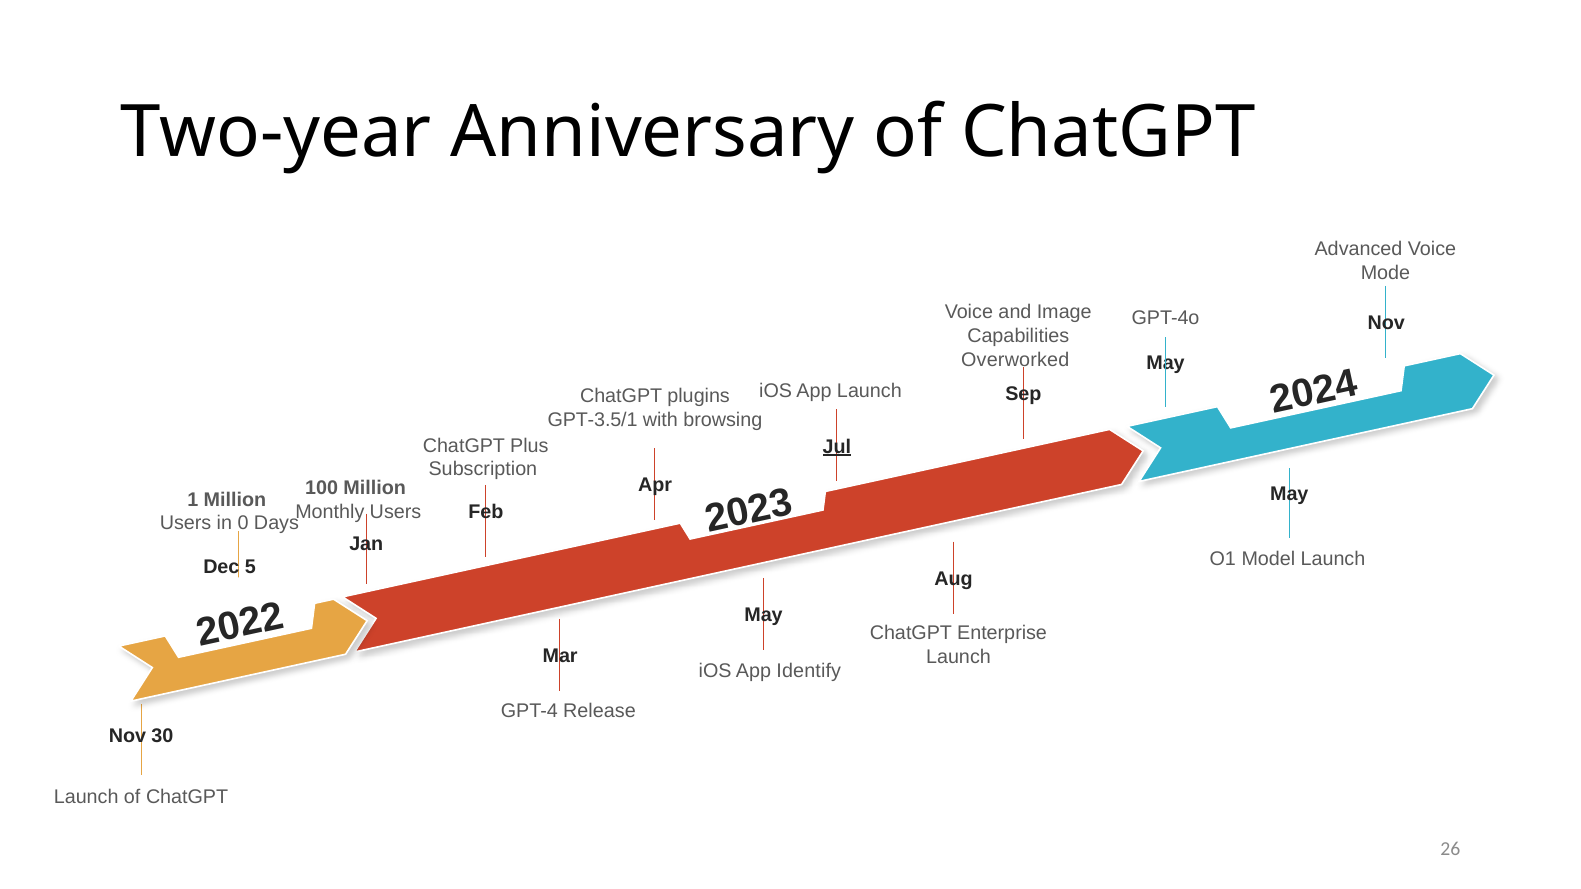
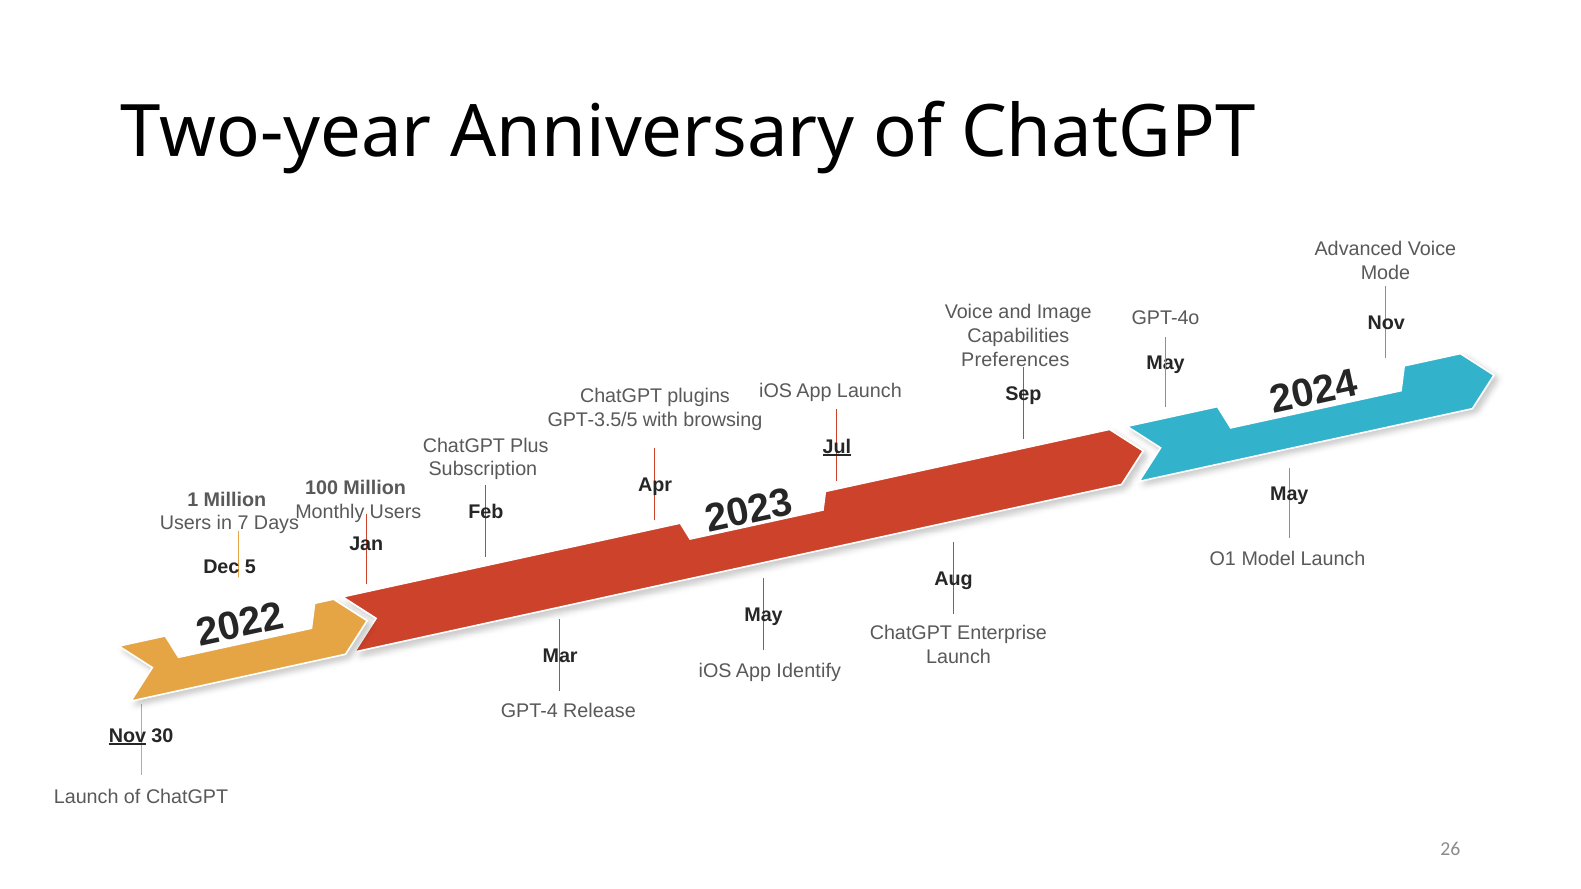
Overworked: Overworked -> Preferences (1015, 360)
GPT-3.5/1: GPT-3.5/1 -> GPT-3.5/5 (593, 420)
in 0: 0 -> 7 (243, 523)
Nov underline: none -> present (127, 736)
